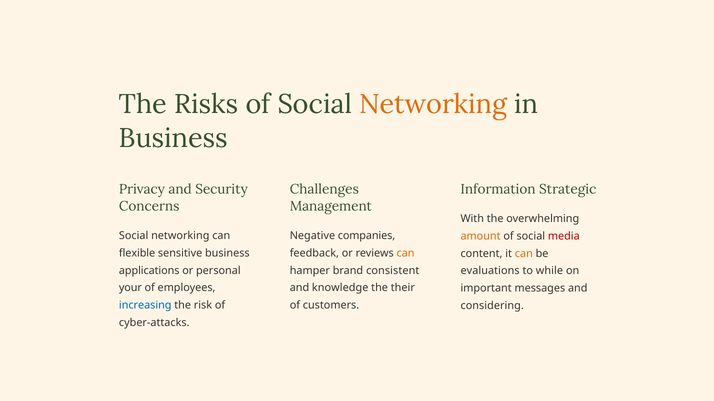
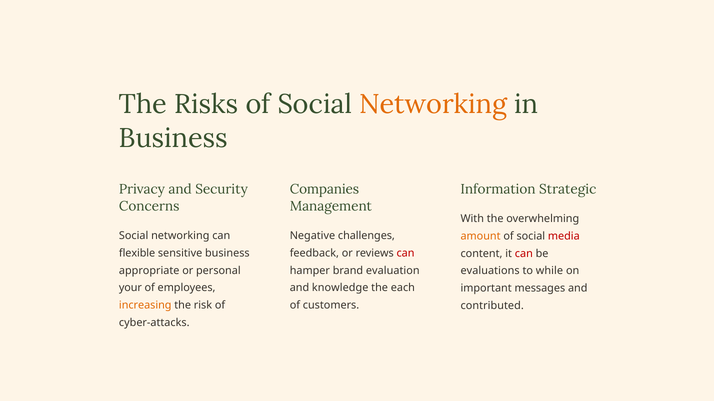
Challenges: Challenges -> Companies (324, 190)
companies: companies -> challenges (366, 236)
can colour: orange -> red (406, 254)
can colour: orange -> red (524, 254)
applications: applications -> appropriate (149, 271)
consistent: consistent -> evaluation (393, 271)
their: their -> each (403, 288)
increasing colour: blue -> orange (145, 306)
considering: considering -> contributed (492, 306)
